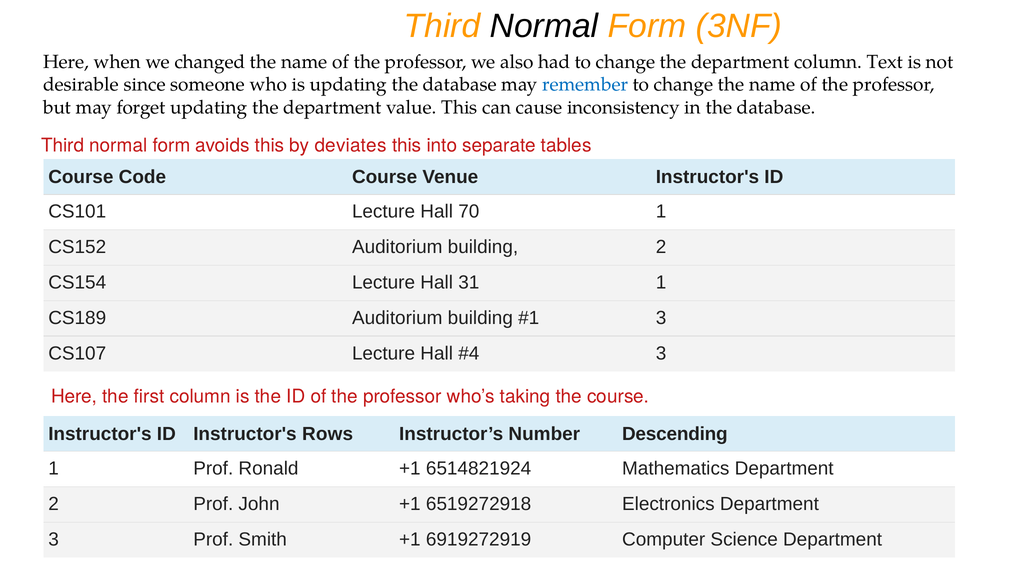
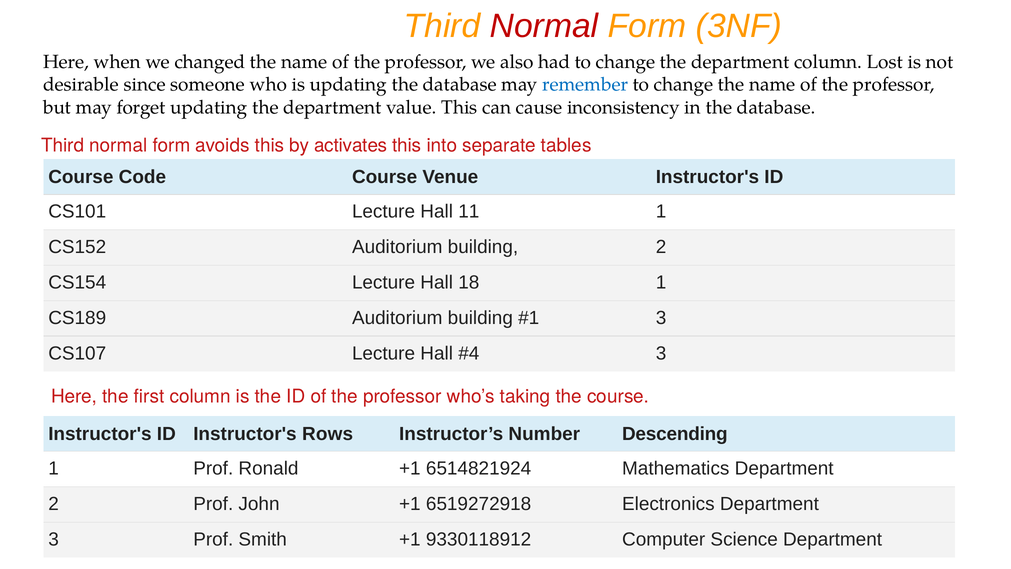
Normal colour: black -> red (544, 26)
Text: Text -> Lost (885, 62)
deviates: deviates -> activates (351, 145)
70: 70 -> 11 (469, 212)
31: 31 -> 18 (469, 282)
6919272919: 6919272919 -> 9330118912 (479, 539)
